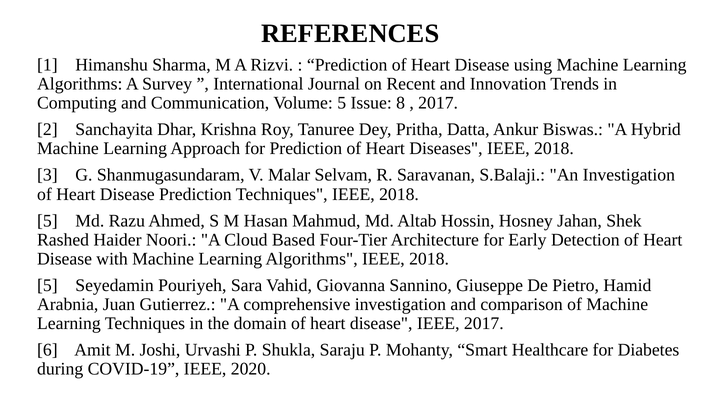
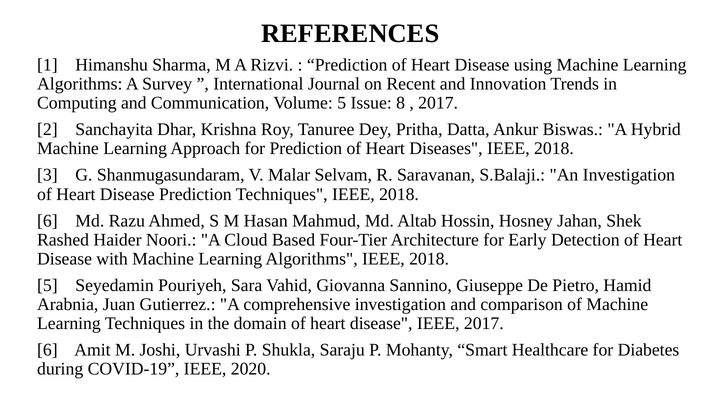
5: 5 -> 6 (47, 221)
